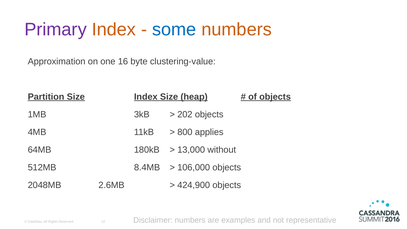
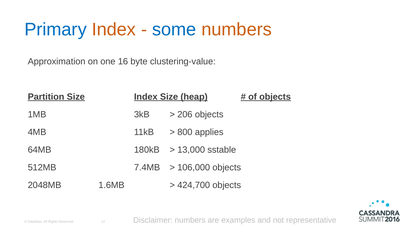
Primary colour: purple -> blue (56, 29)
202: 202 -> 206 (185, 114)
without: without -> sstable (222, 150)
8.4MB: 8.4MB -> 7.4MB (147, 167)
2.6MB: 2.6MB -> 1.6MB (111, 185)
424,900: 424,900 -> 424,700 (194, 185)
